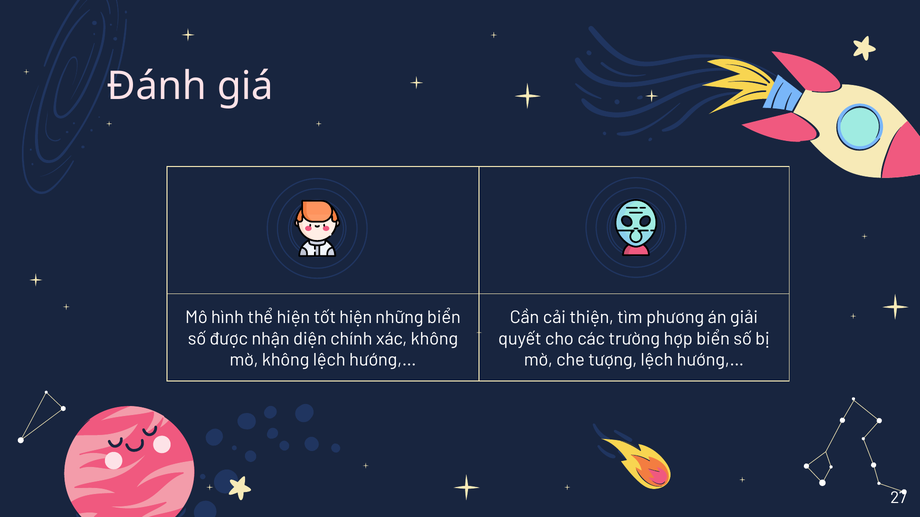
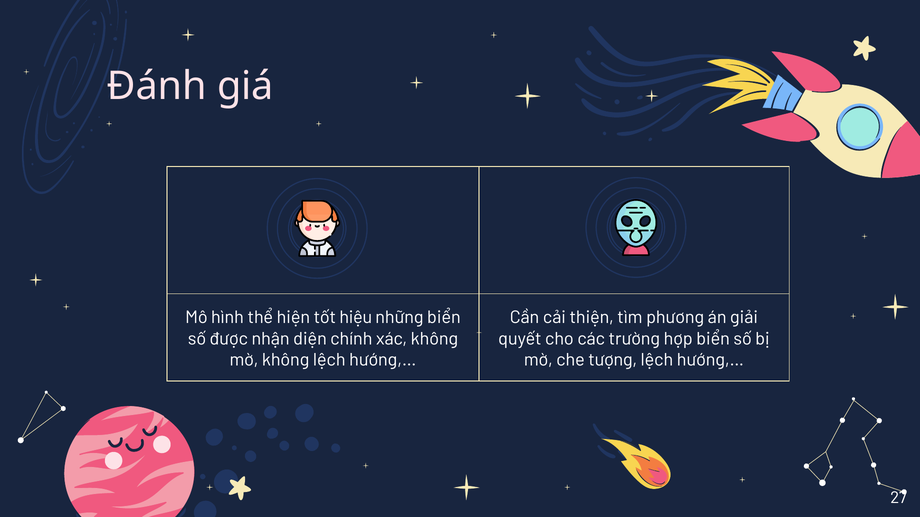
tốt hiện: hiện -> hiệu (356, 317)
